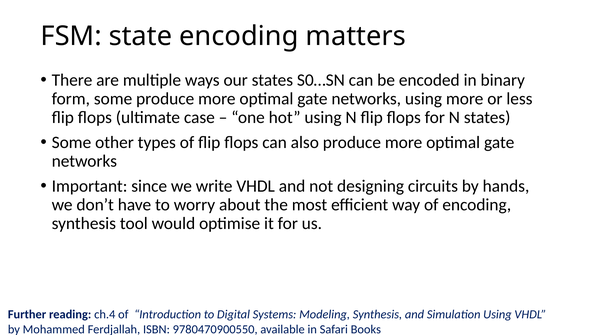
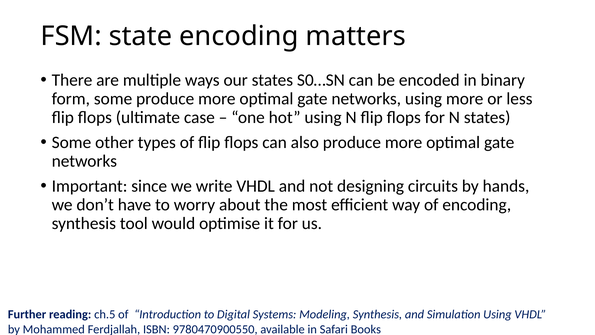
ch.4: ch.4 -> ch.5 (105, 314)
